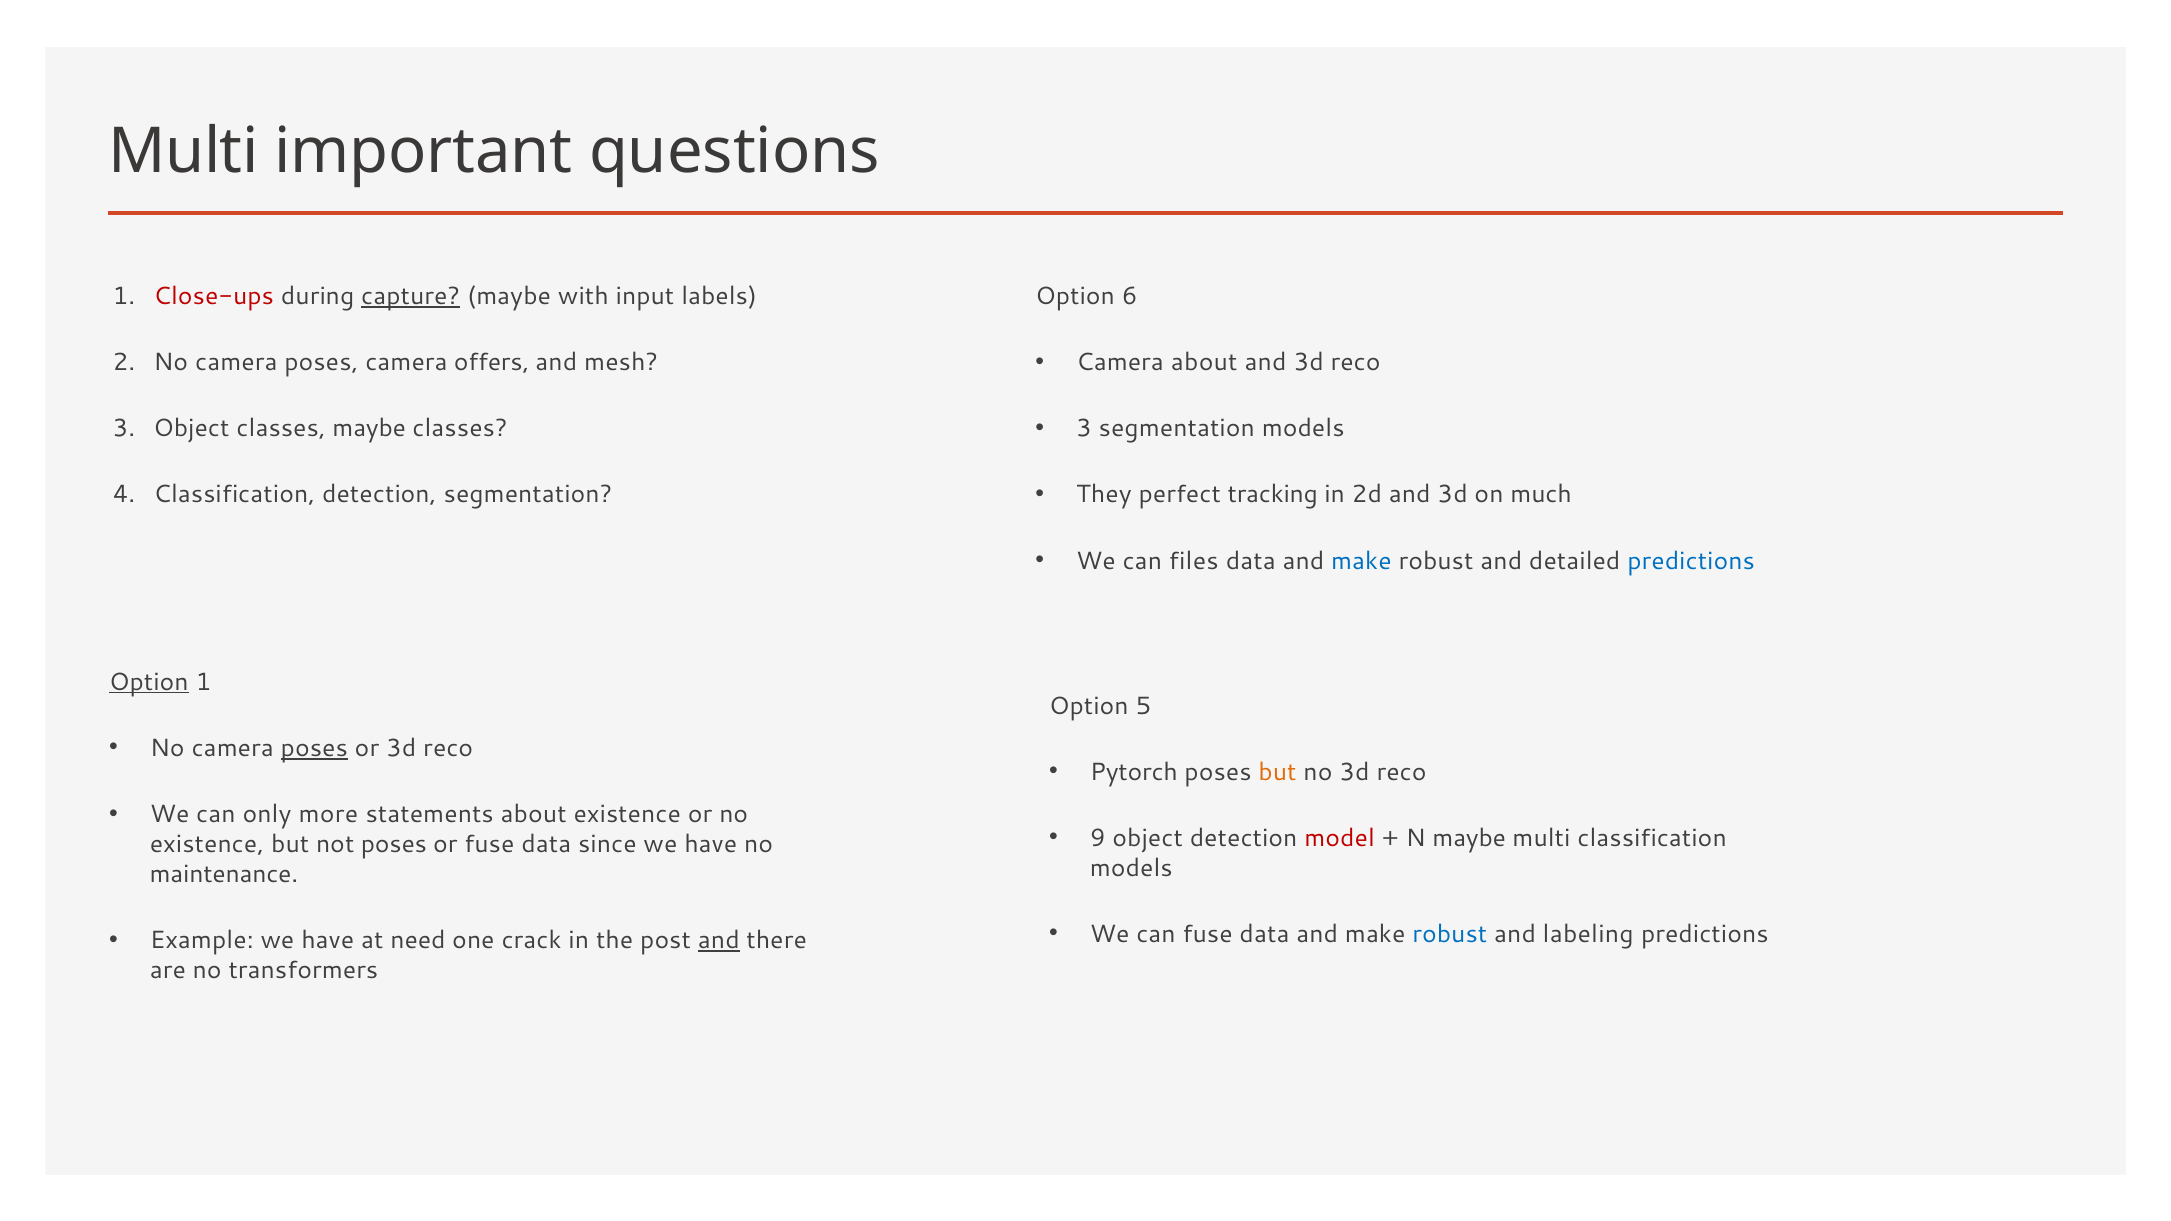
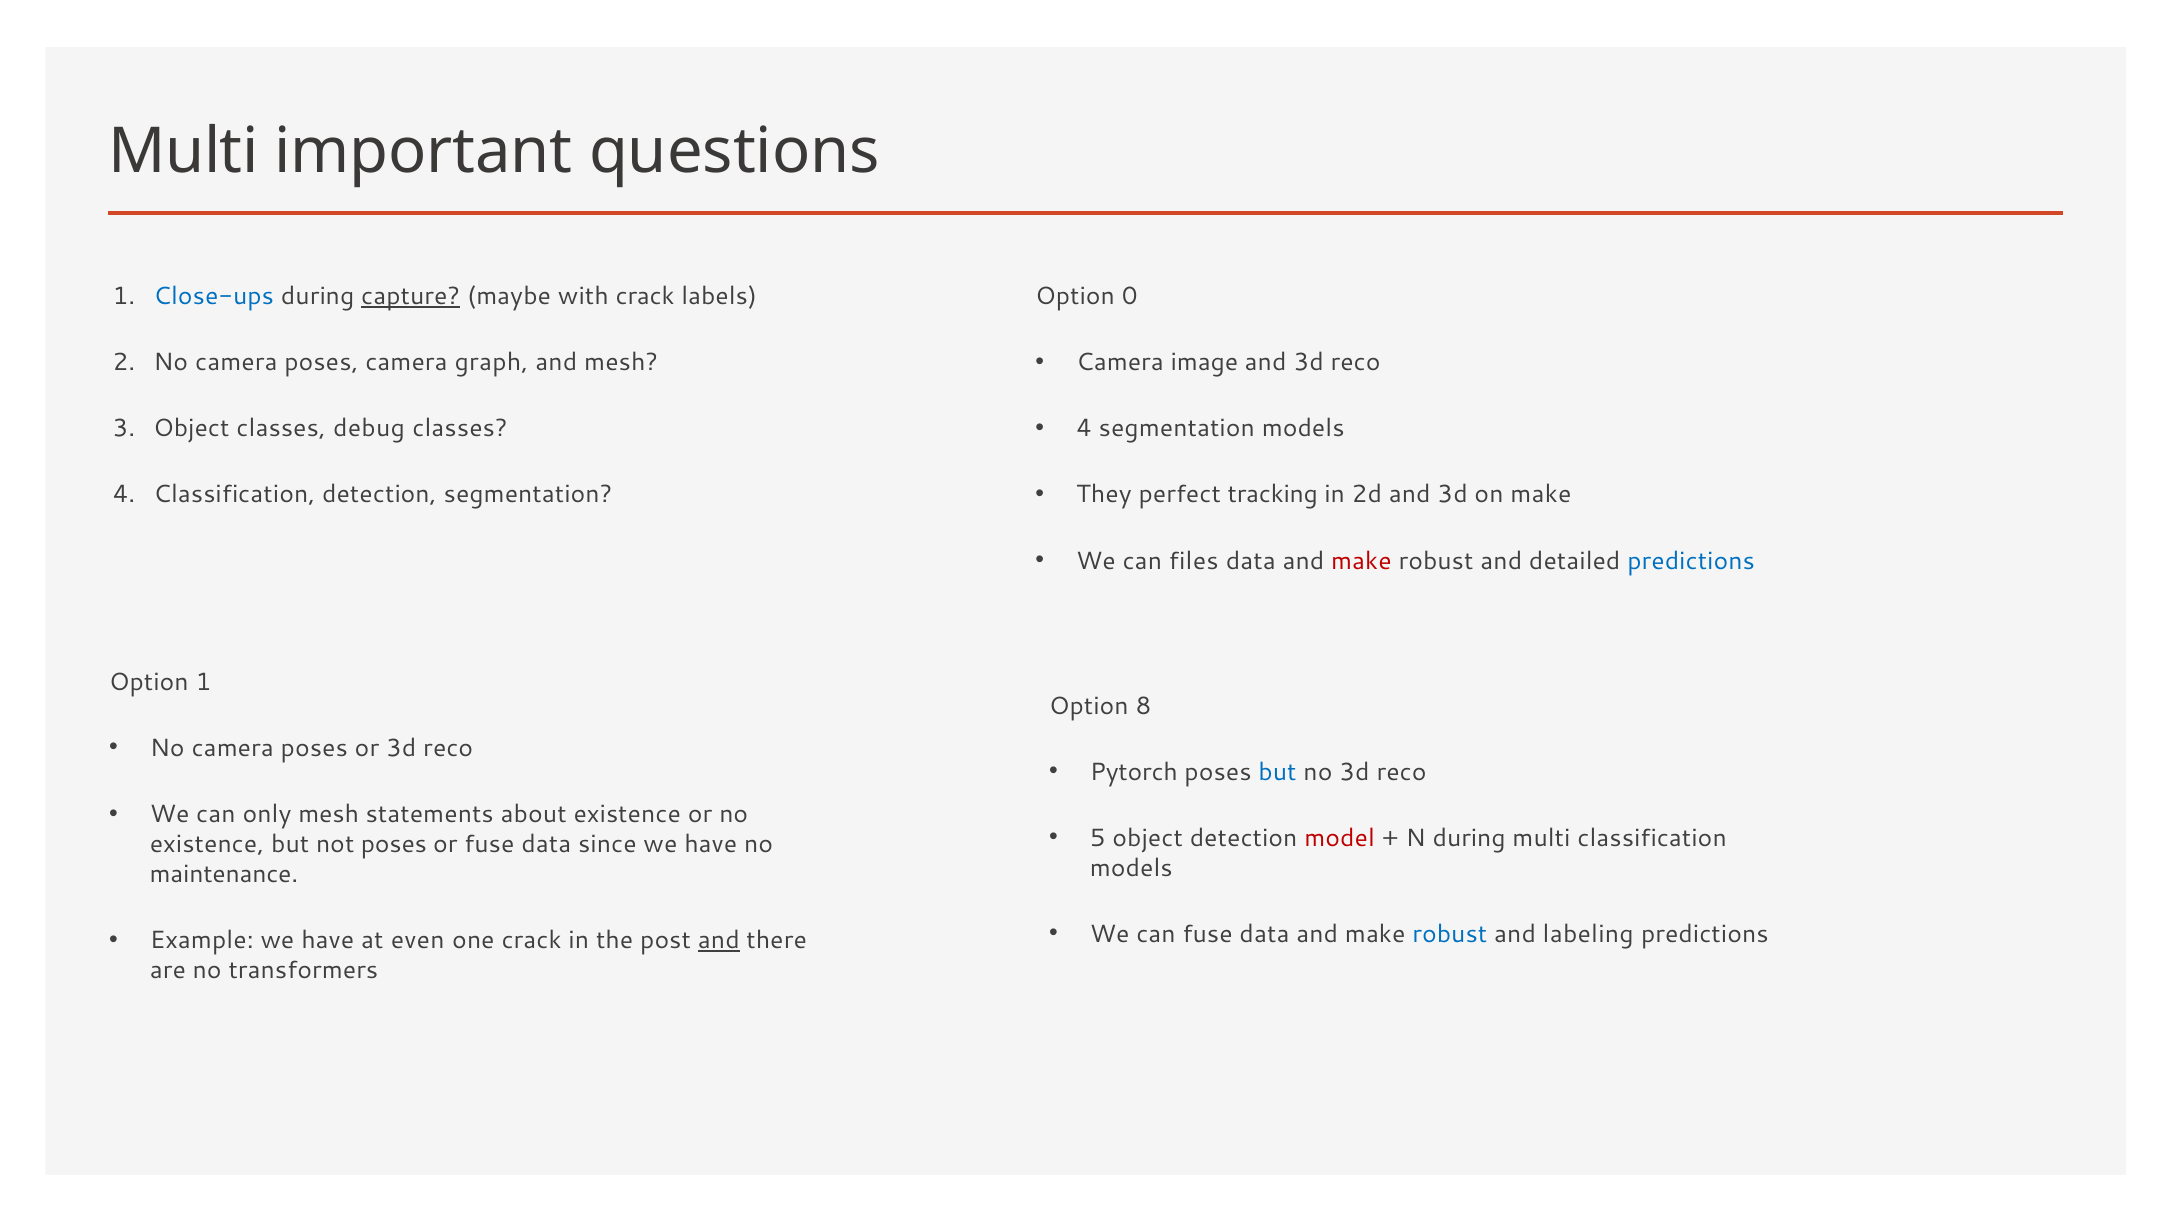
Close-ups colour: red -> blue (214, 296)
with input: input -> crack (645, 296)
6: 6 -> 0 (1130, 296)
Camera about: about -> image (1204, 363)
offers: offers -> graph (491, 362)
3: 3 -> 4 (1084, 429)
classes maybe: maybe -> debug (369, 429)
on much: much -> make (1541, 495)
make colour: blue -> red (1361, 561)
Option underline: present -> none (149, 682)
5: 5 -> 8 (1143, 706)
poses underline: present -> none (314, 748)
but colour: orange -> blue (1278, 772)
only more: more -> mesh (329, 814)
9: 9 -> 5 (1098, 838)
N maybe: maybe -> during (1469, 838)
need: need -> even (418, 940)
